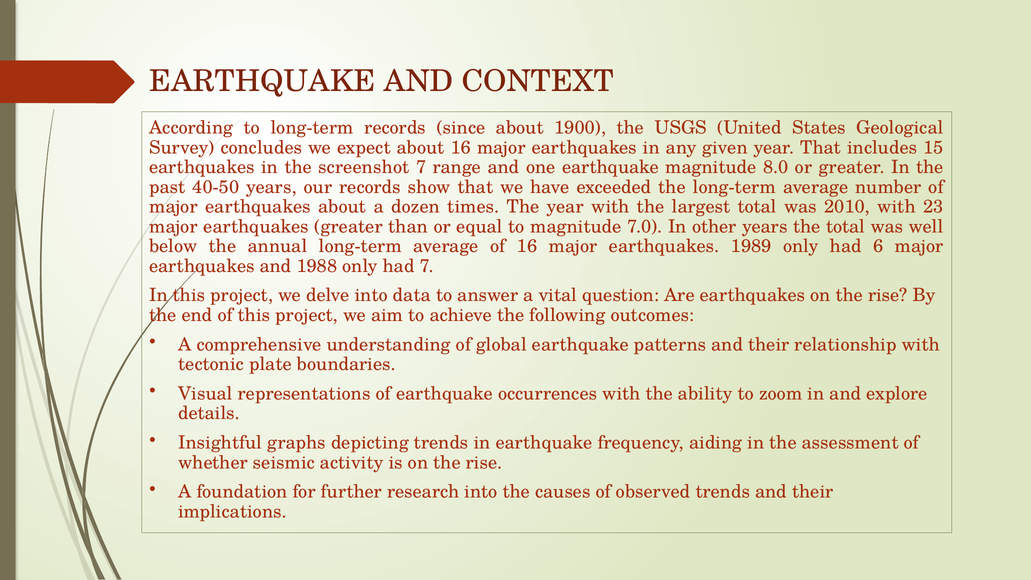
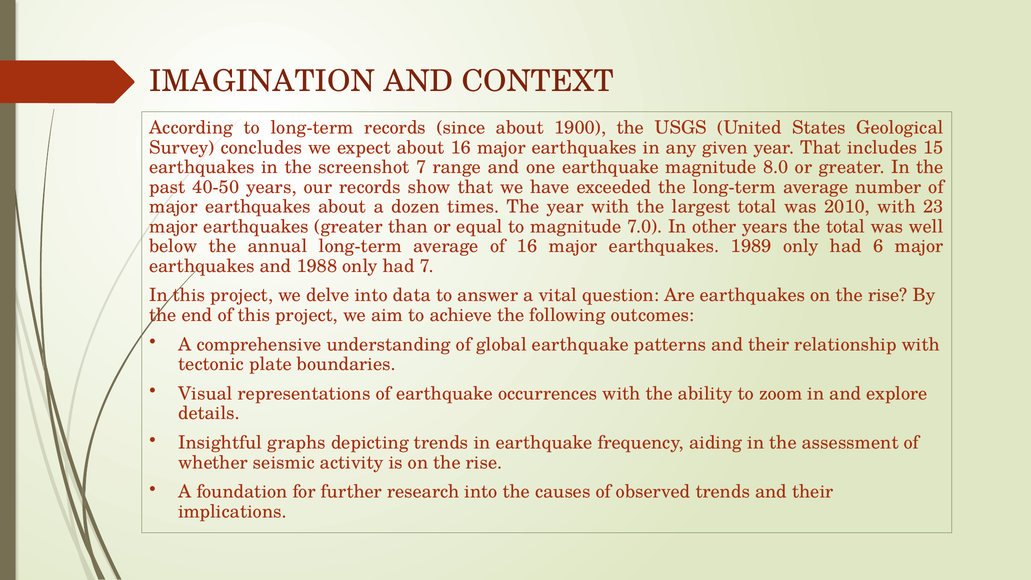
EARTHQUAKE: EARTHQUAKE -> IMAGINATION (262, 81)
